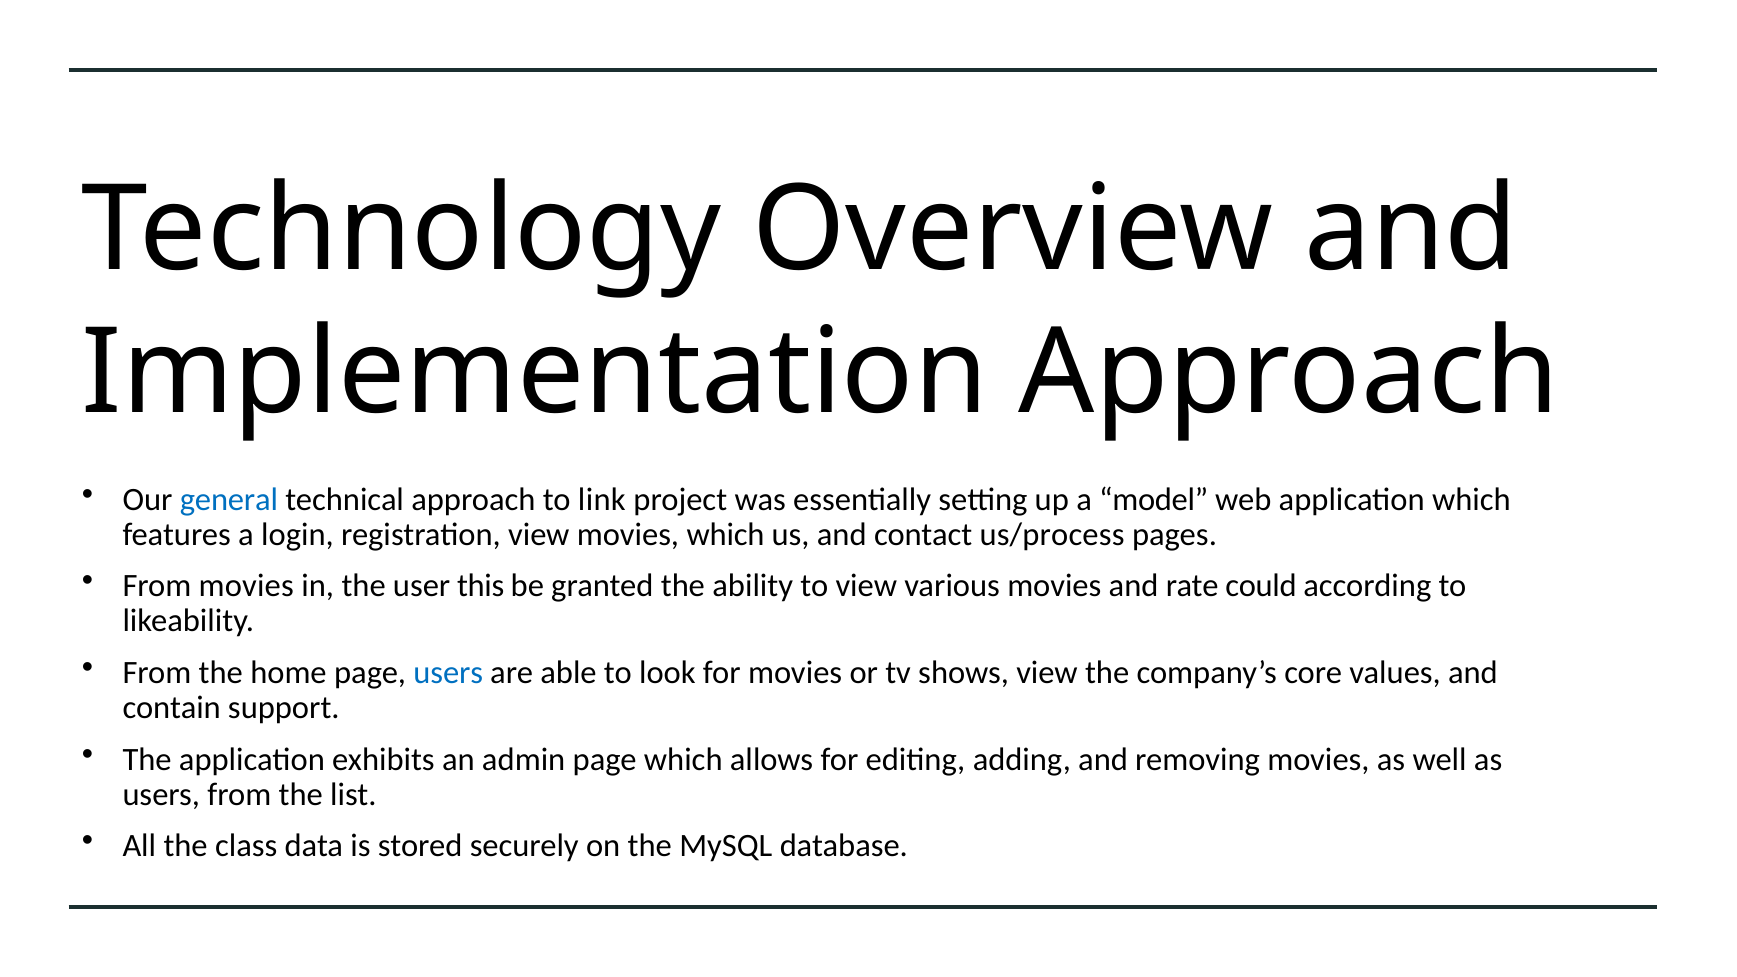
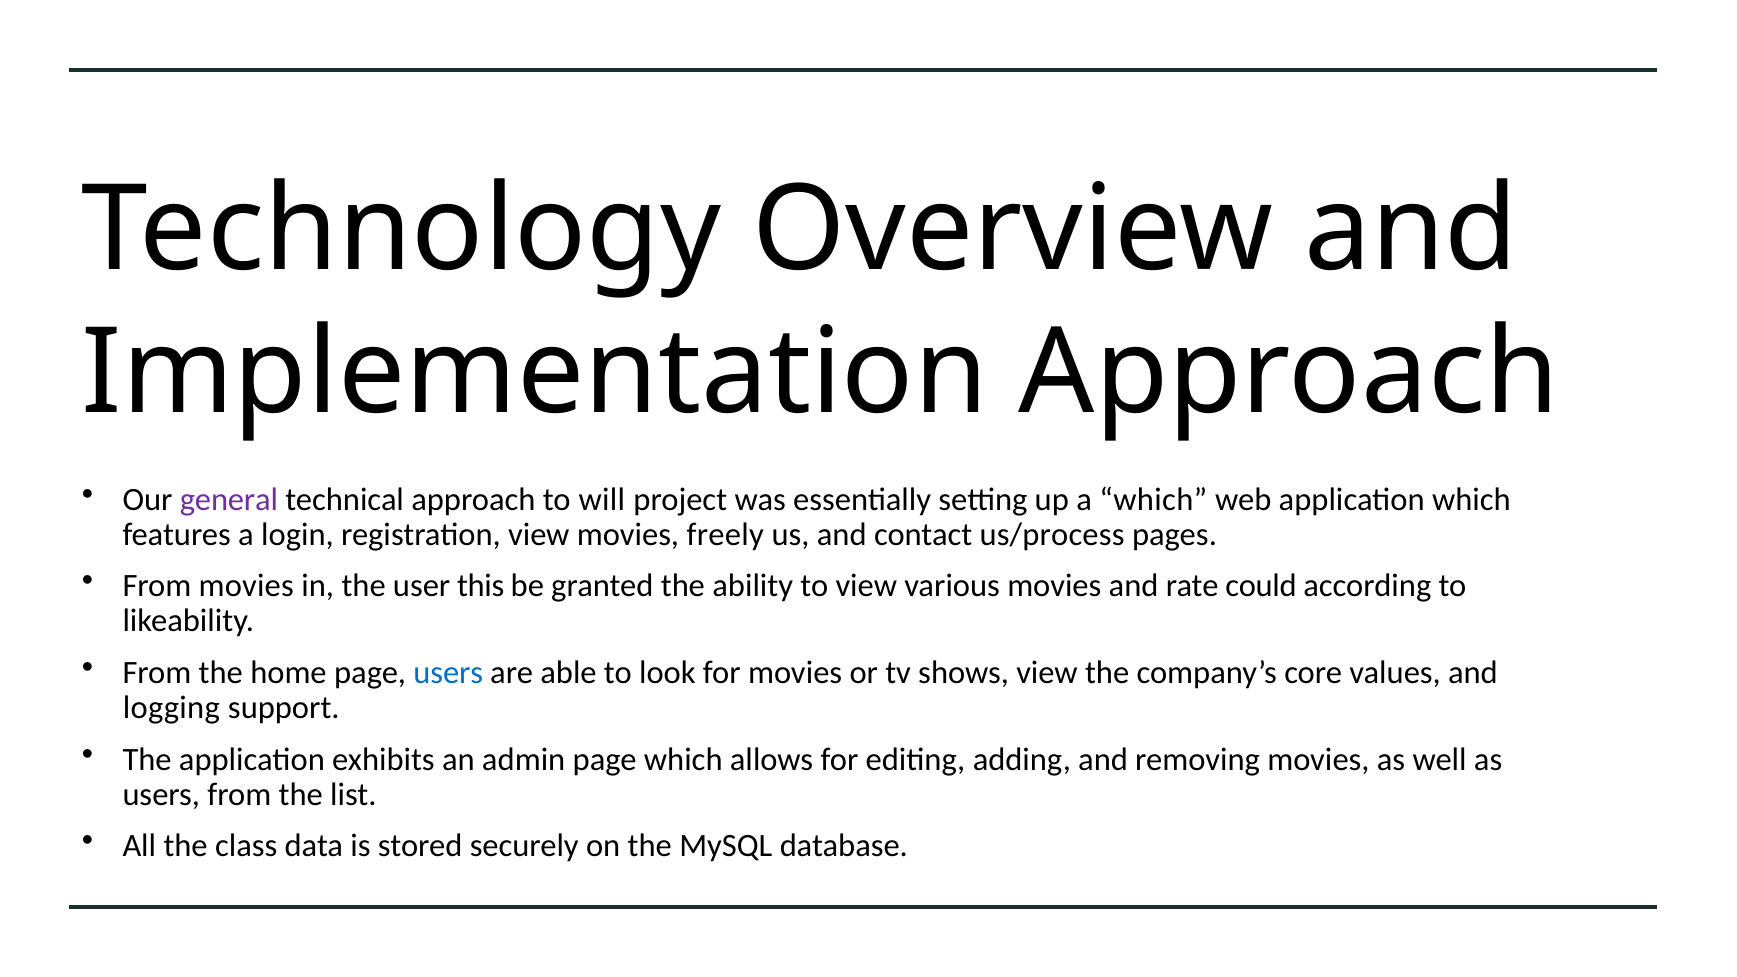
general colour: blue -> purple (229, 499)
link: link -> will (602, 499)
a model: model -> which (1153, 499)
movies which: which -> freely (725, 535)
contain: contain -> logging (171, 708)
